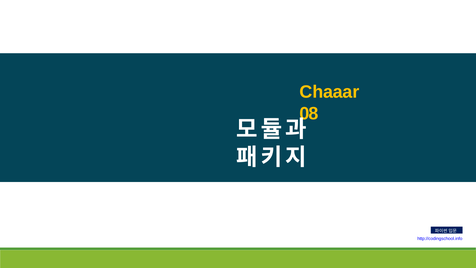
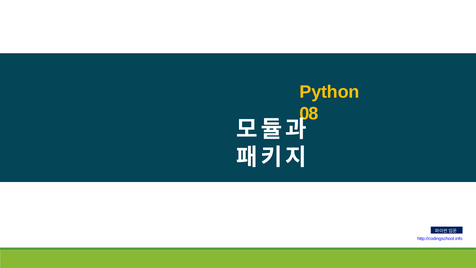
Chaaar: Chaaar -> Python (330, 92)
